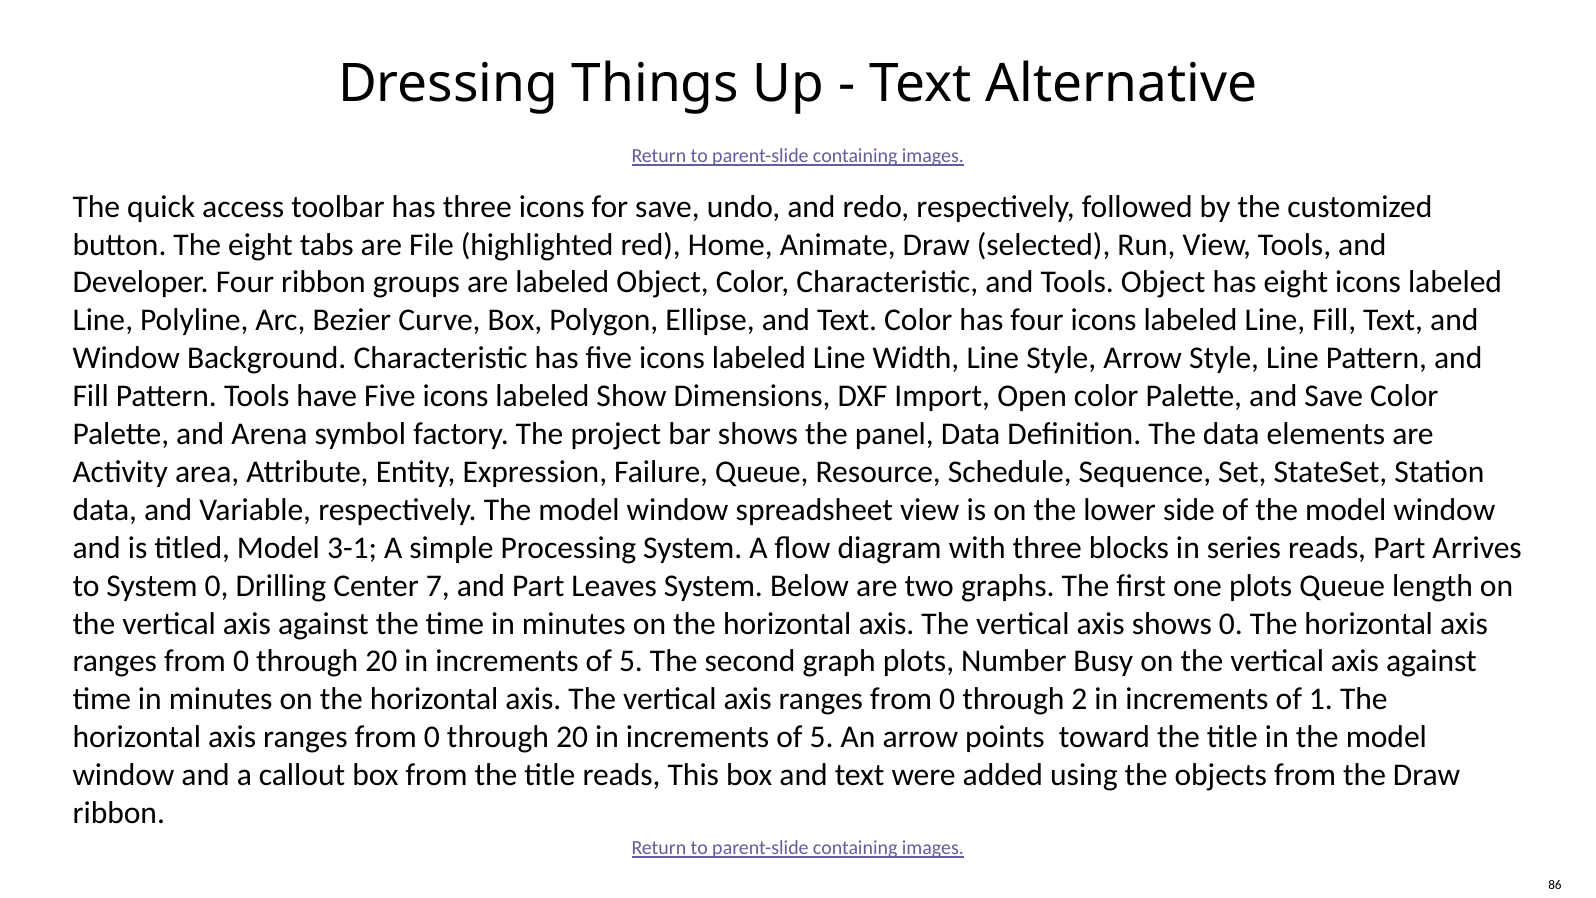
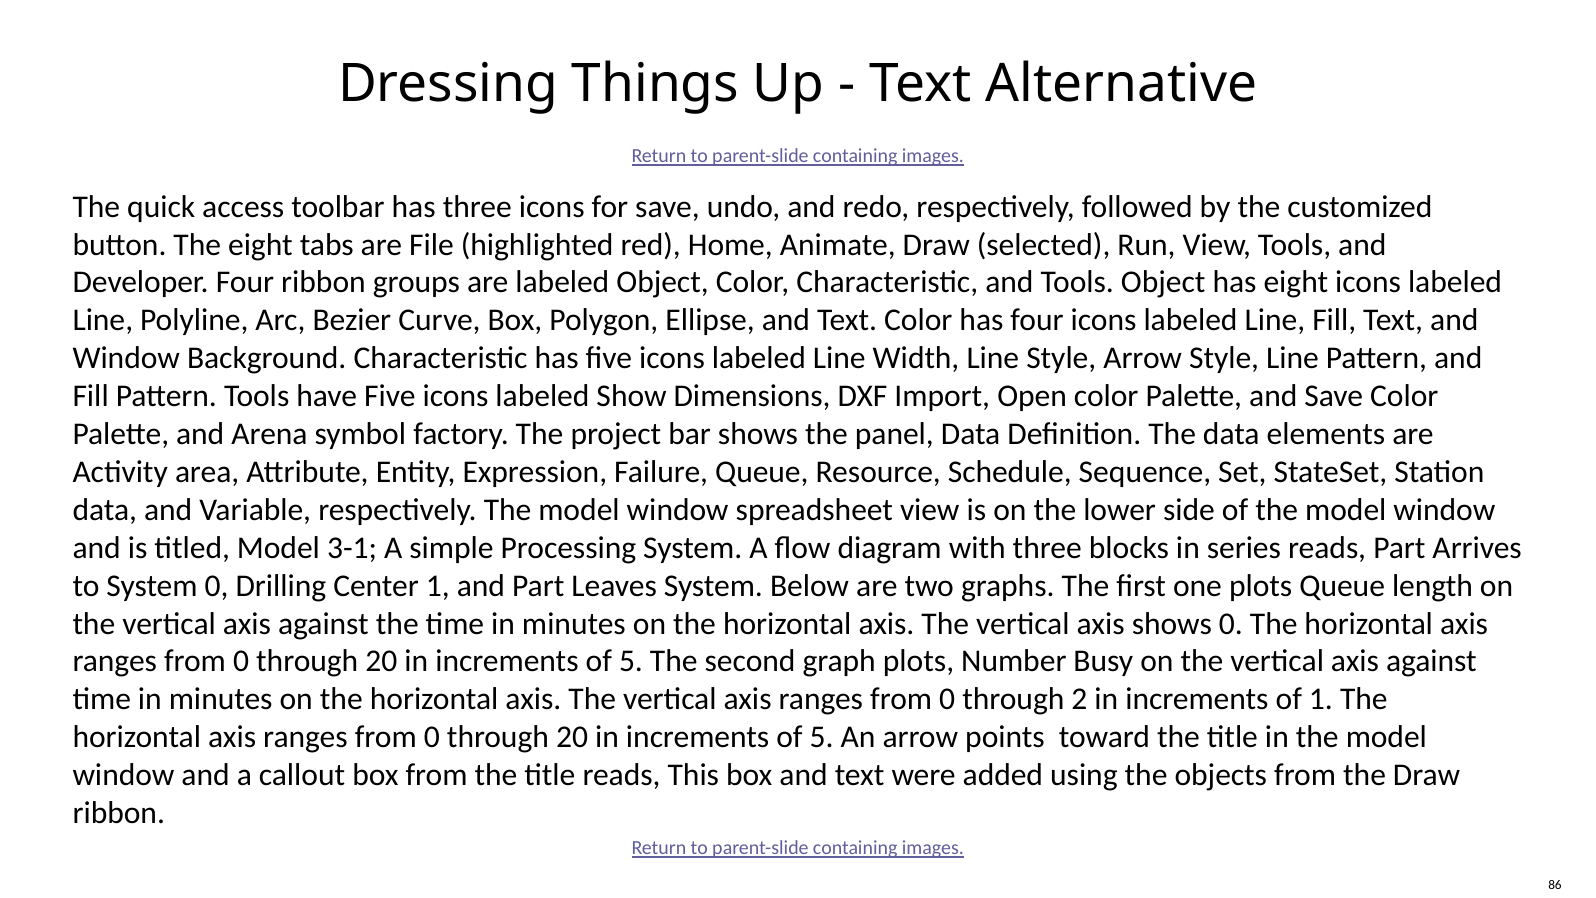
Center 7: 7 -> 1 (438, 586)
